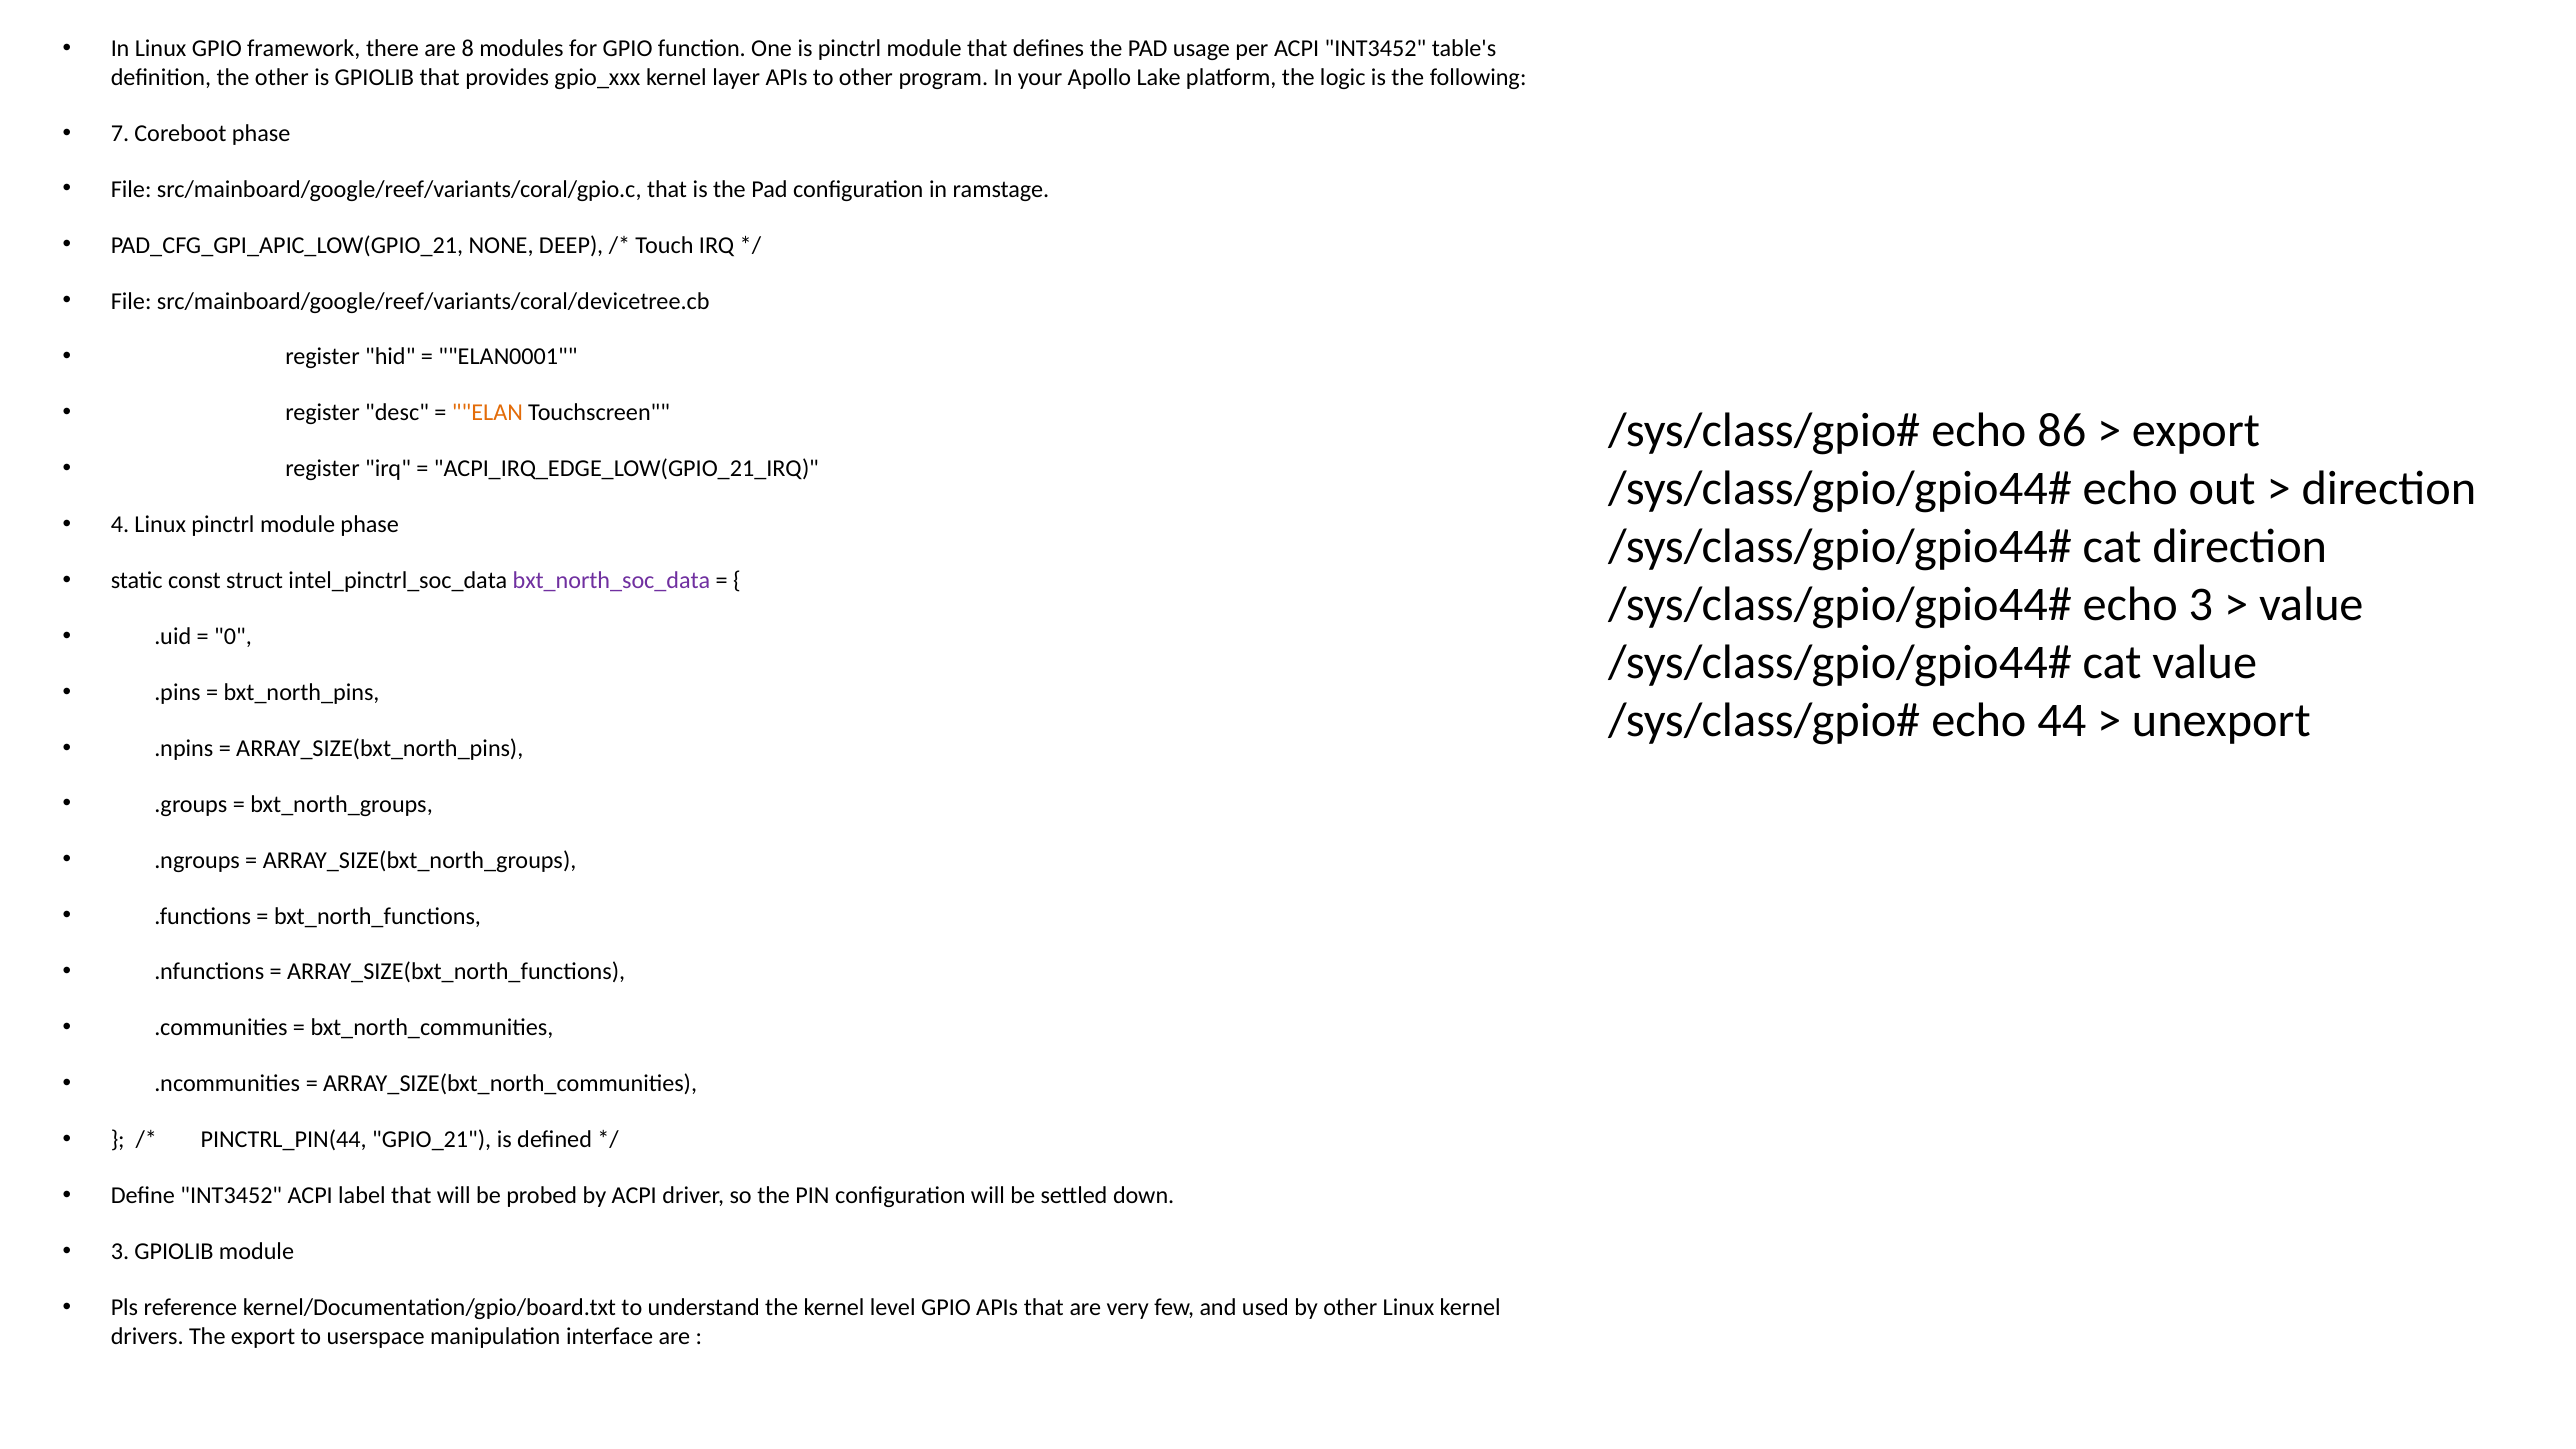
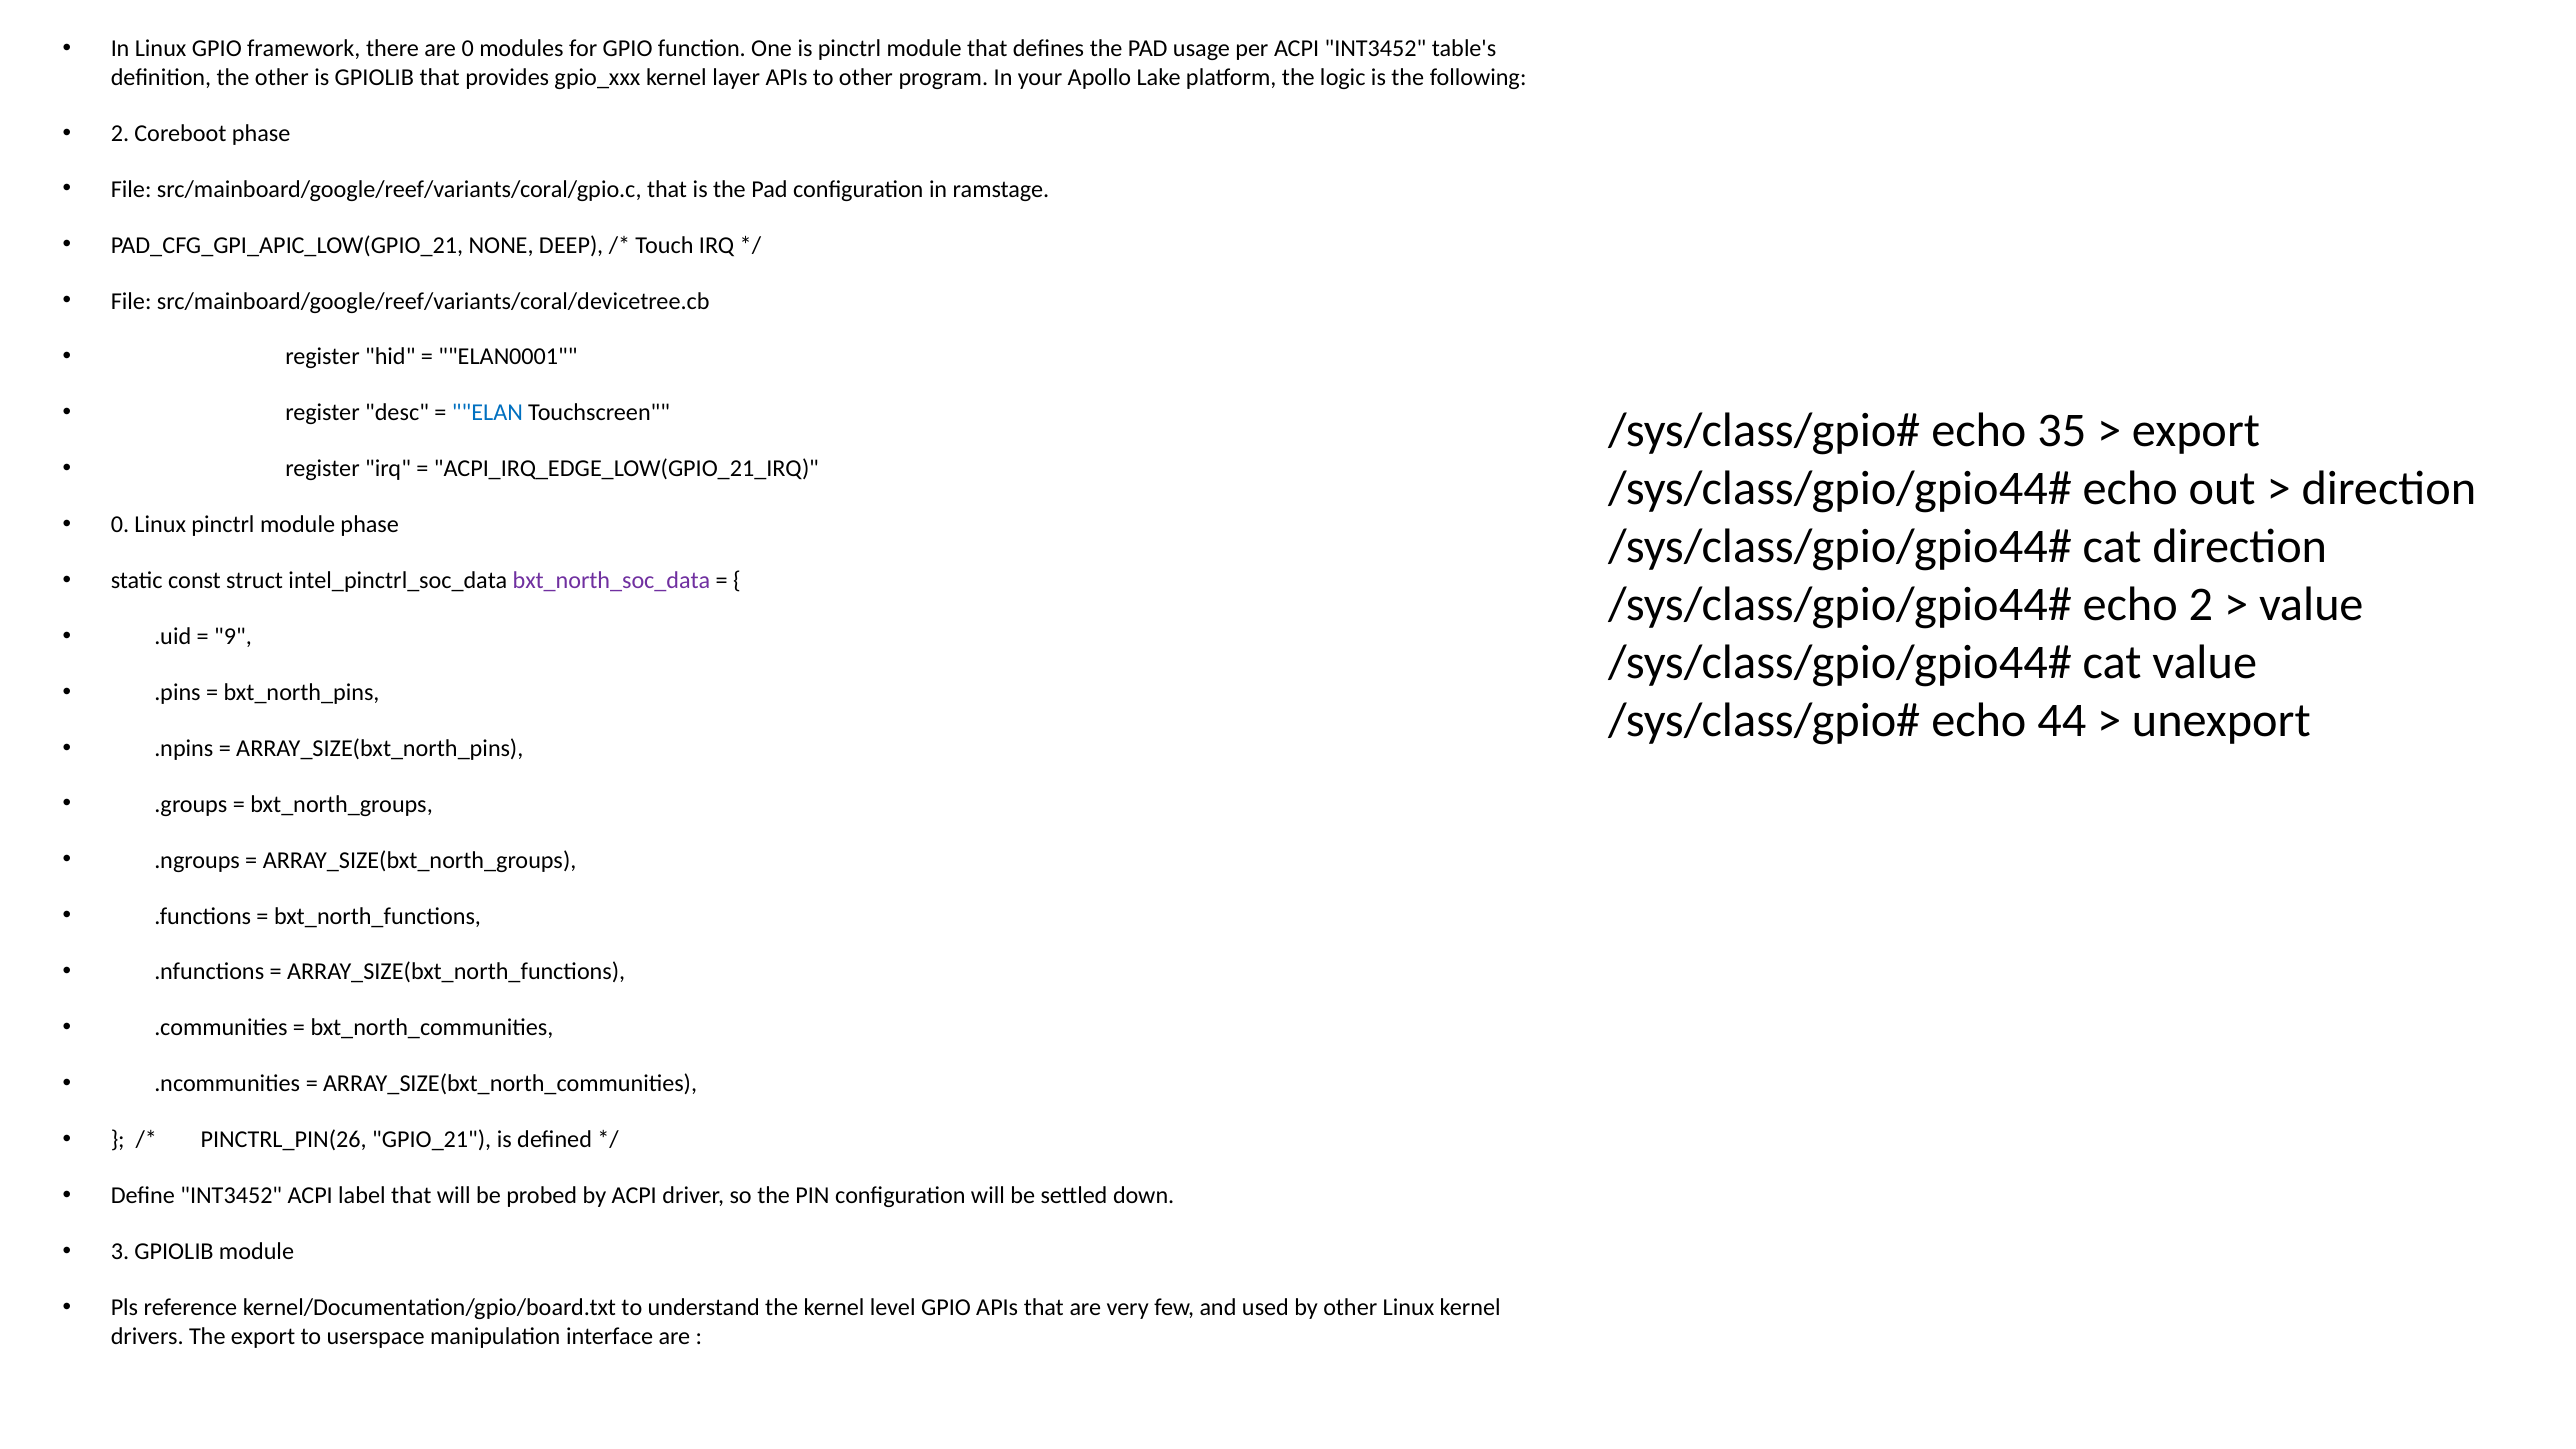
are 8: 8 -> 0 (468, 48)
7: 7 -> 2 (120, 133)
ELAN colour: orange -> blue (487, 413)
86: 86 -> 35 (2062, 431)
4: 4 -> 0 (120, 525)
echo 3: 3 -> 2 (2201, 605)
0: 0 -> 9 (233, 636)
PINCTRL_PIN(44: PINCTRL_PIN(44 -> PINCTRL_PIN(26 (284, 1140)
